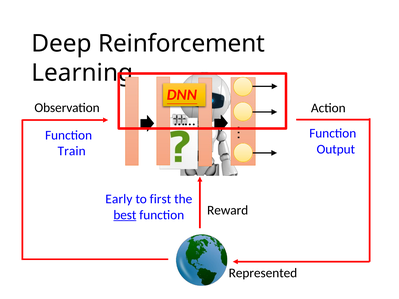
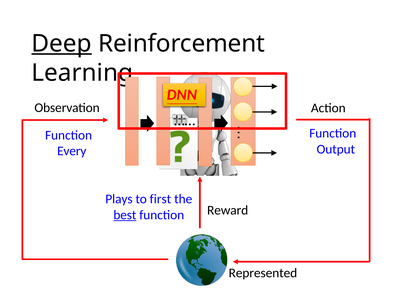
Deep underline: none -> present (62, 44)
Train: Train -> Every (72, 151)
Early: Early -> Plays (119, 199)
